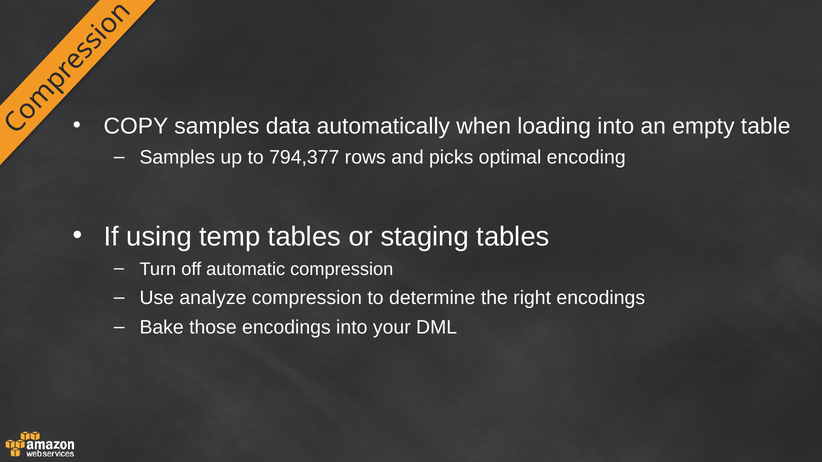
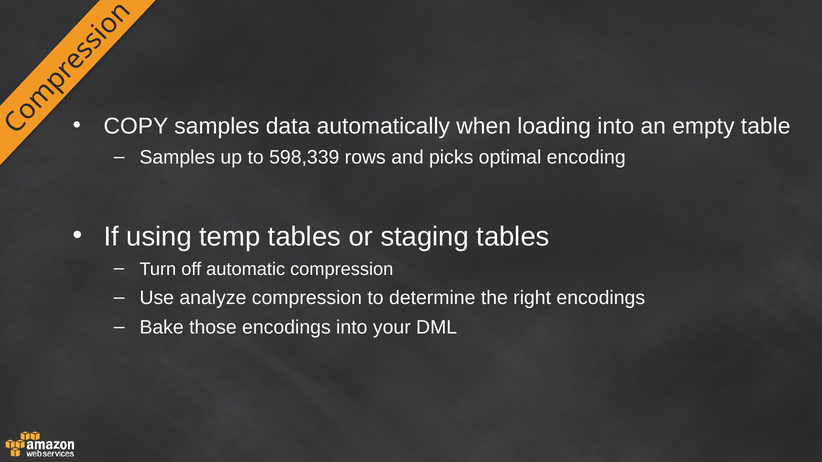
794,377: 794,377 -> 598,339 (304, 158)
